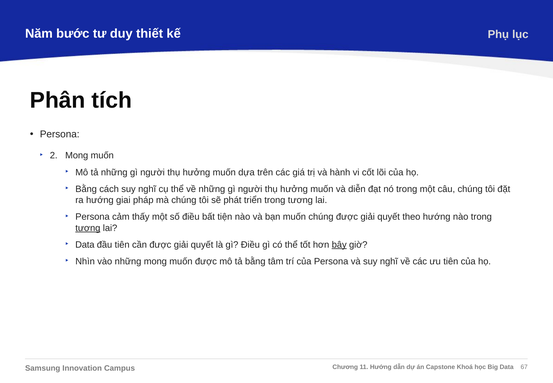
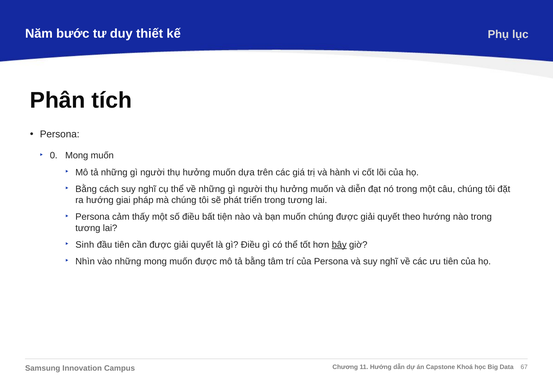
2: 2 -> 0 (54, 155)
tương underline: present -> none (88, 228)
Data: Data -> Sinh (85, 245)
